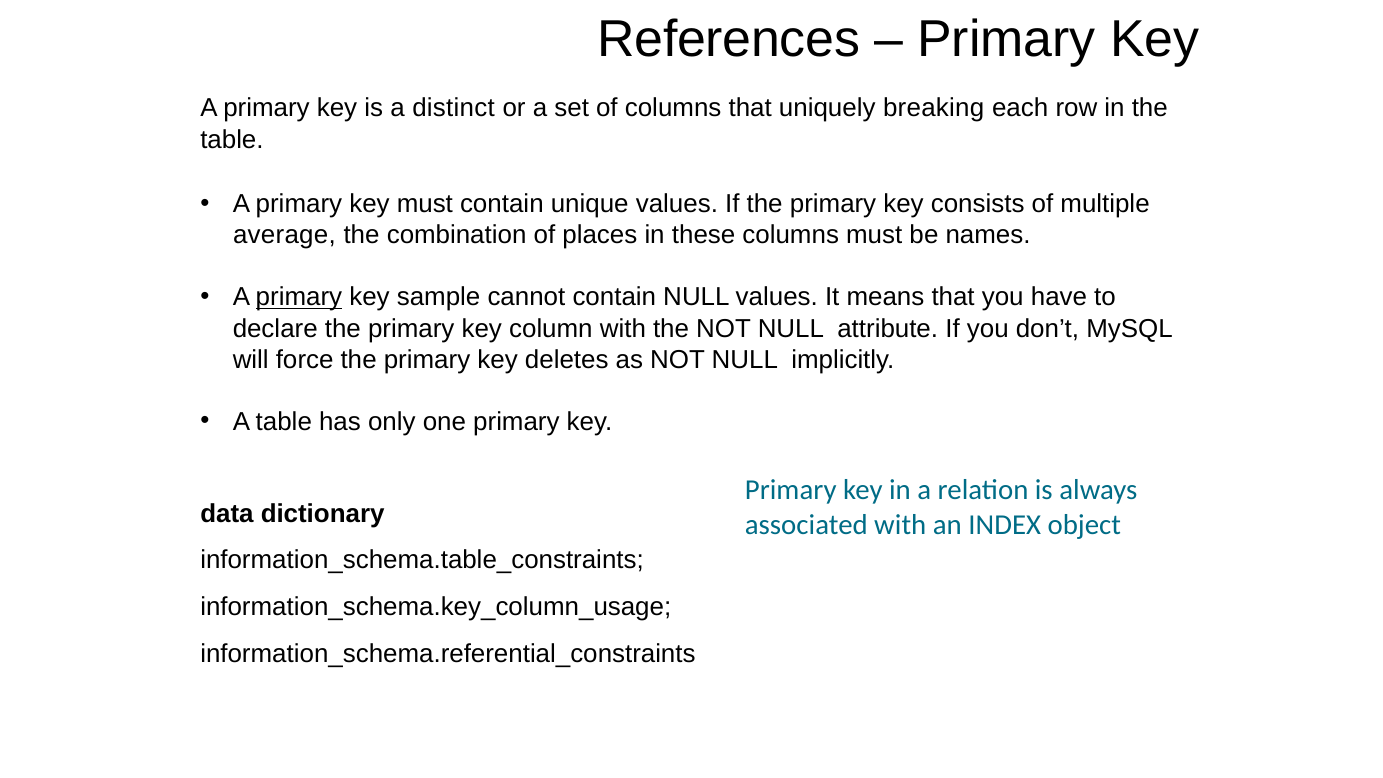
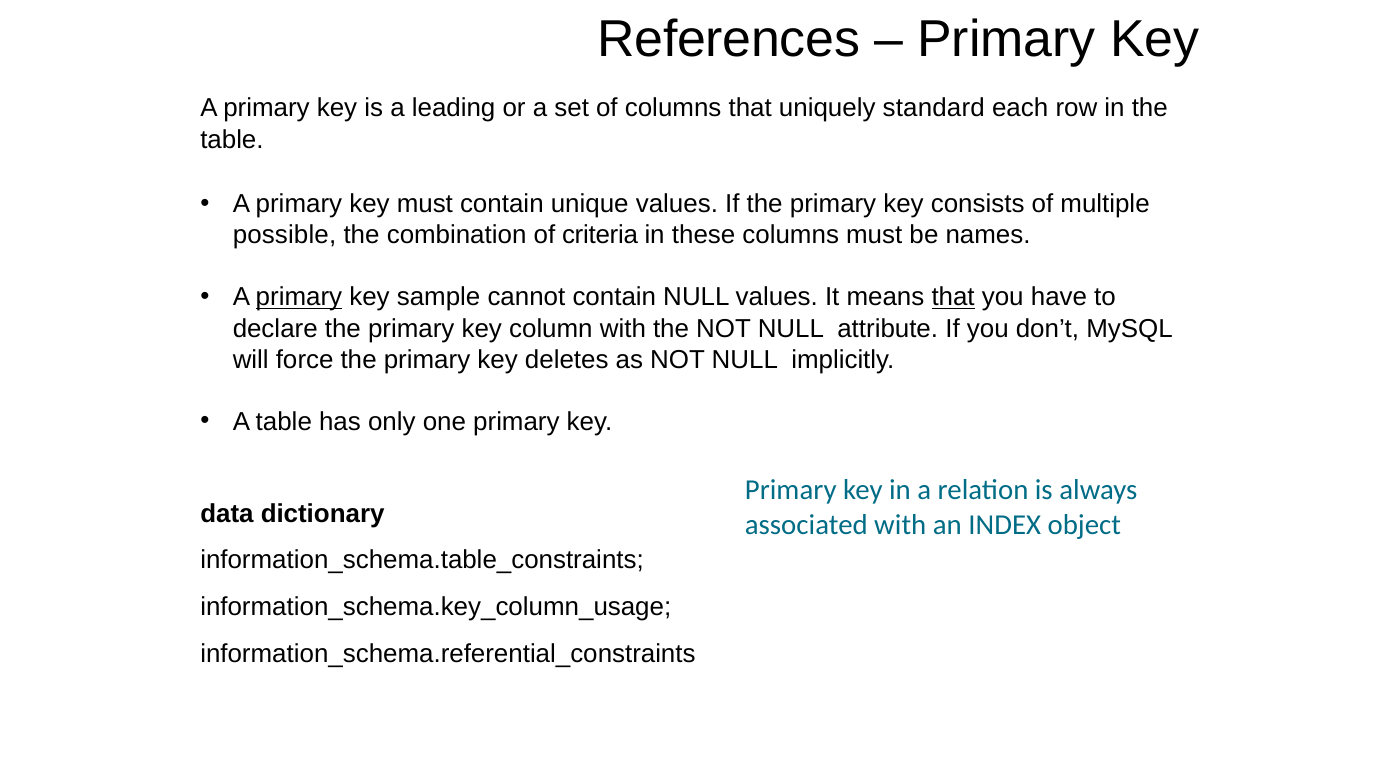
distinct: distinct -> leading (454, 108)
breaking: breaking -> standard (934, 108)
average: average -> possible (284, 235)
places: places -> criteria (600, 235)
that underline: none -> present (953, 297)
